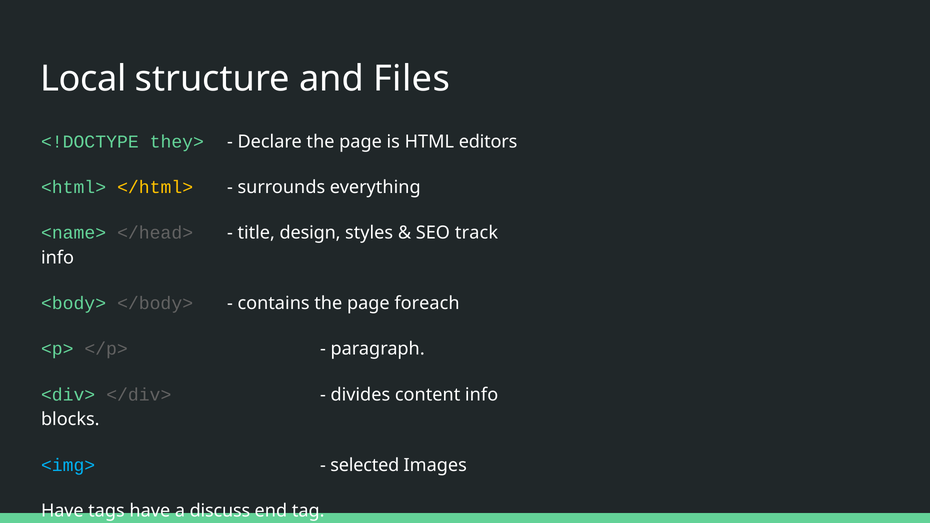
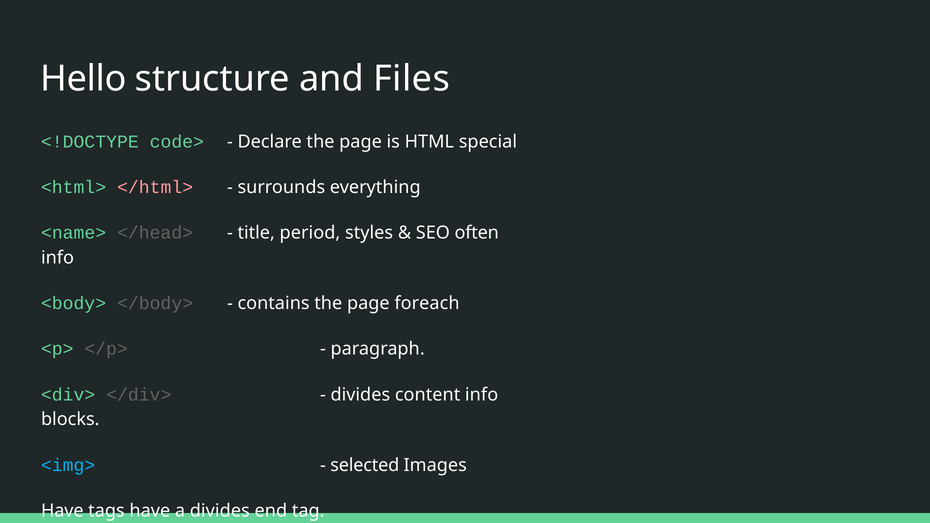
Local: Local -> Hello (83, 79)
they>: they> -> code> (177, 142)
editors: editors -> special (488, 142)
</html> colour: yellow -> pink (155, 187)
design: design -> period (310, 233)
track: track -> often (477, 233)
a discuss: discuss -> divides (220, 511)
